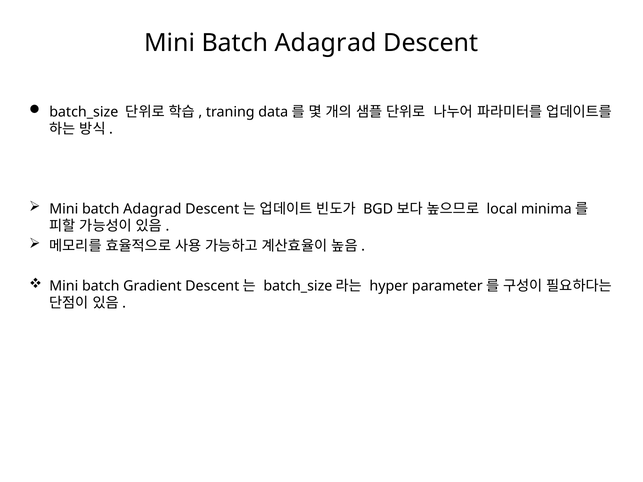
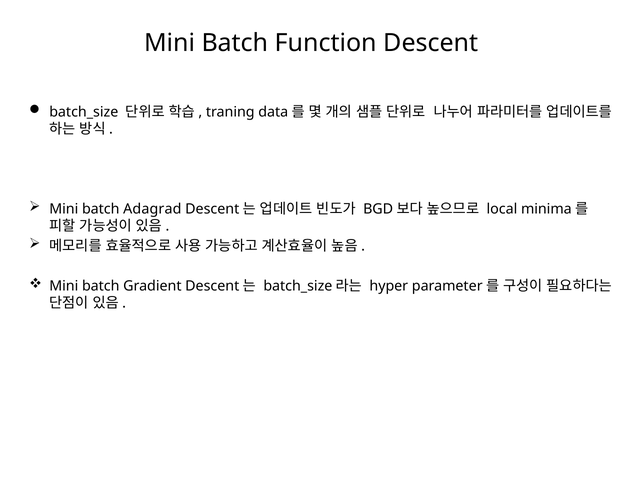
Adagrad: Adagrad -> Function (326, 43)
